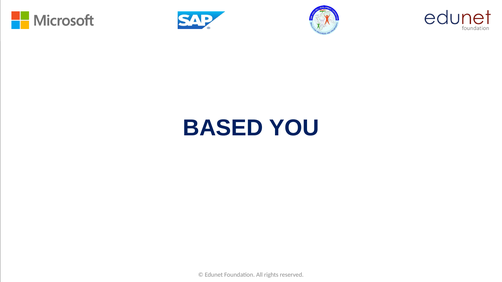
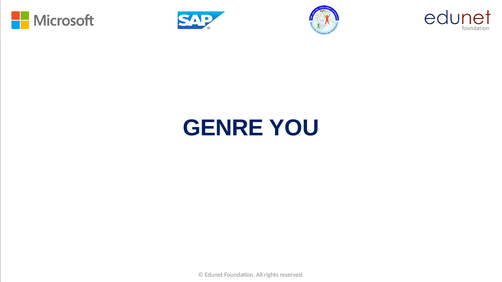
BASED: BASED -> GENRE (223, 128)
